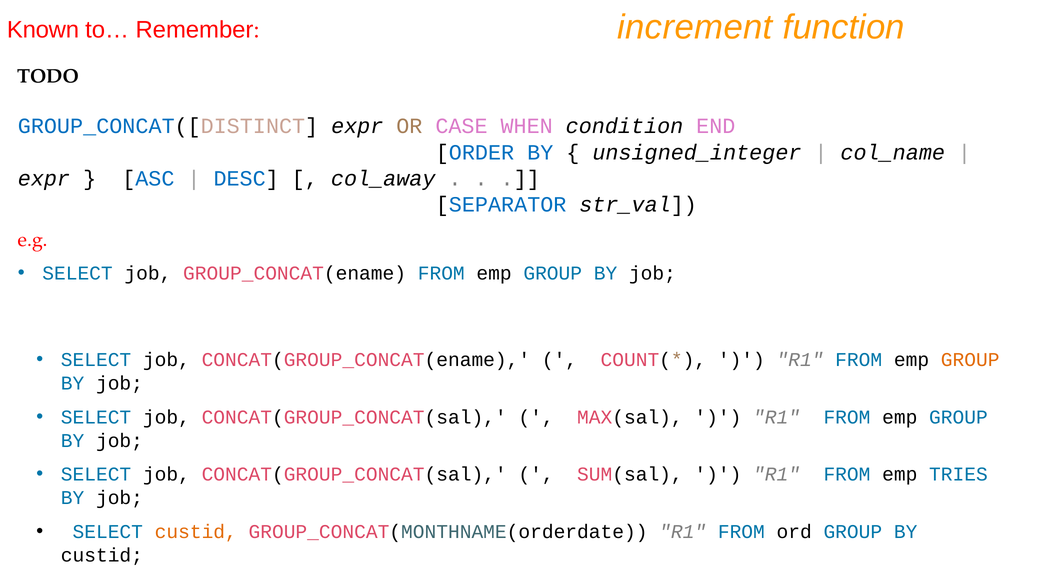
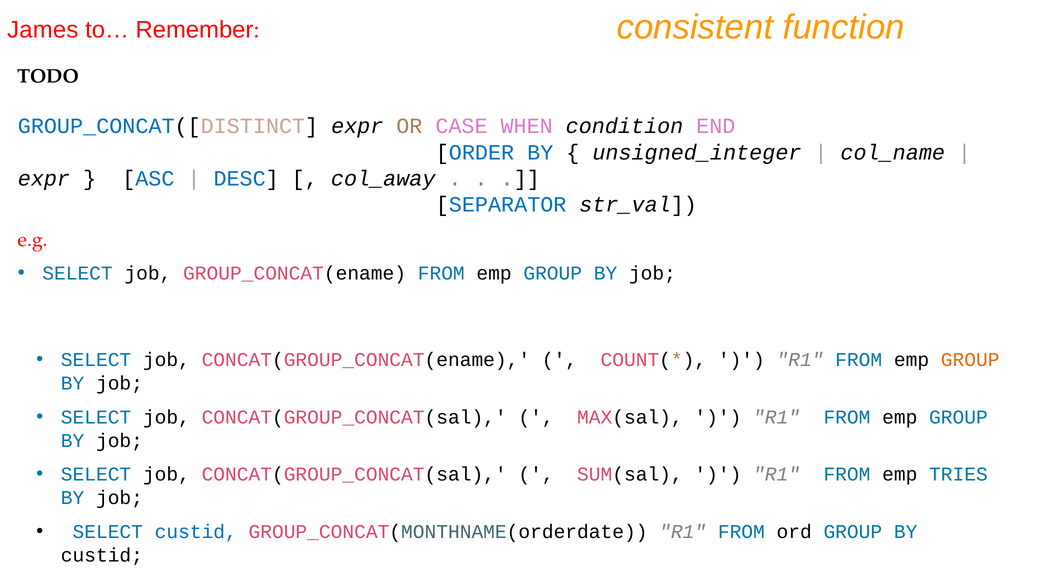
increment: increment -> consistent (695, 27)
Known: Known -> James (43, 30)
custid colour: orange -> blue (196, 532)
